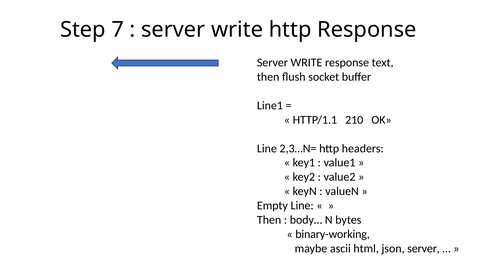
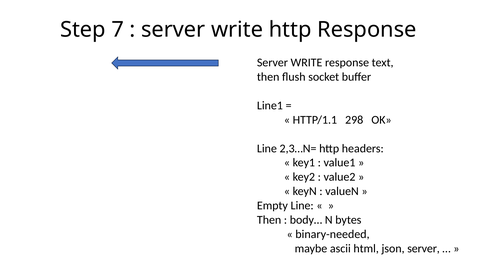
210: 210 -> 298 (354, 120)
binary-working: binary-working -> binary-needed (332, 234)
